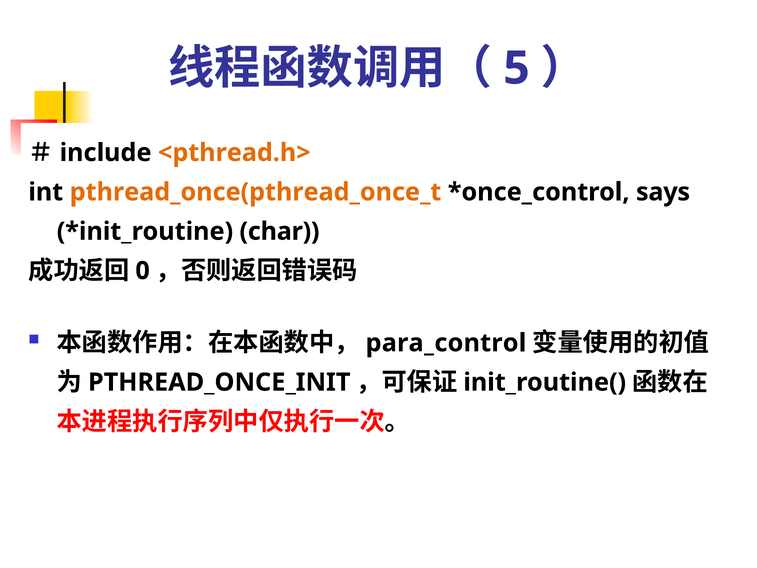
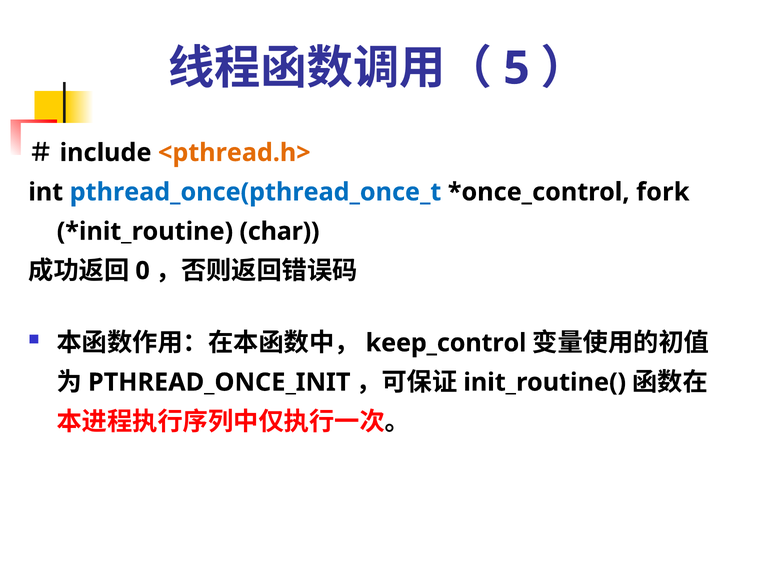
pthread_once(pthread_once_t colour: orange -> blue (255, 192)
says: says -> fork (663, 192)
para_control: para_control -> keep_control (446, 343)
